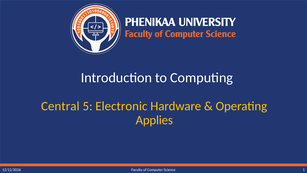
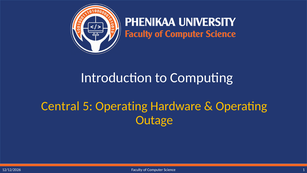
5 Electronic: Electronic -> Operating (121, 106)
Applies: Applies -> Outage (154, 120)
